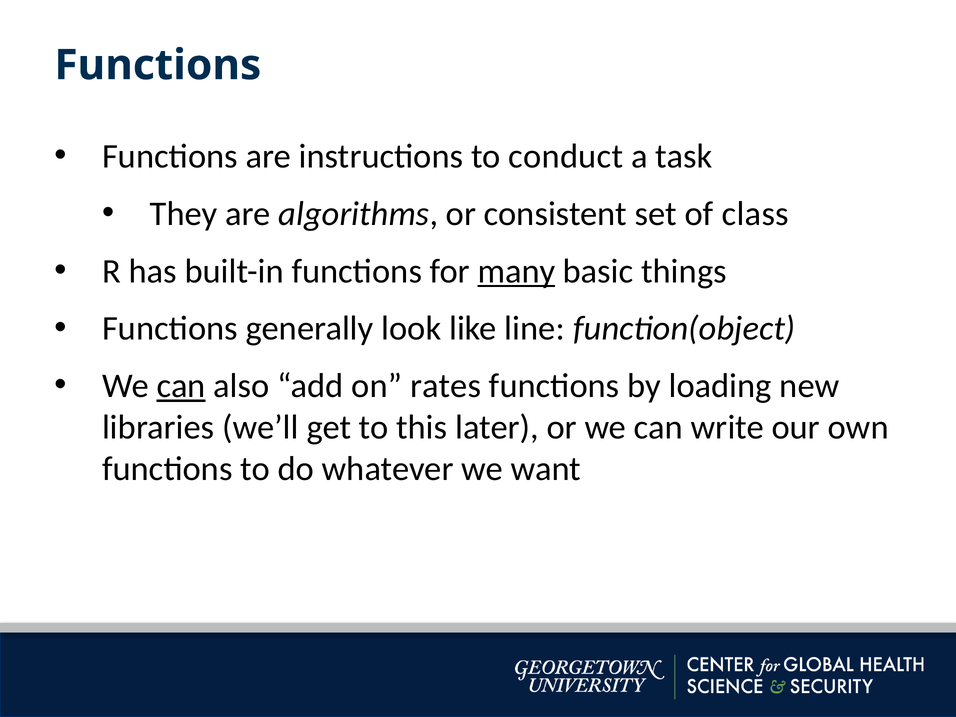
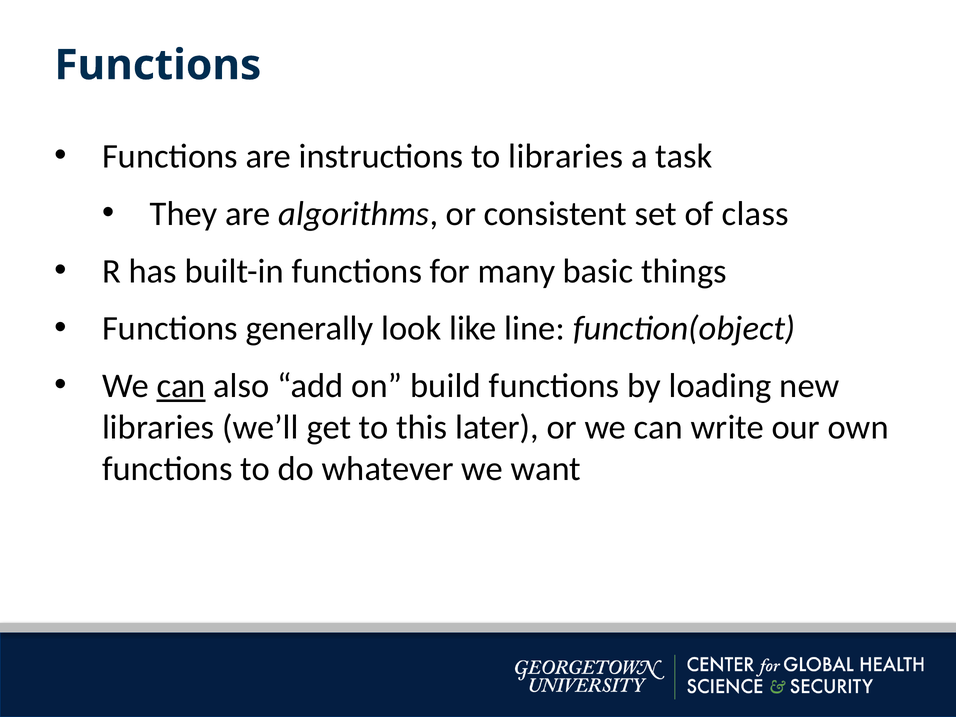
to conduct: conduct -> libraries (566, 156)
many underline: present -> none (516, 271)
rates: rates -> build (446, 386)
